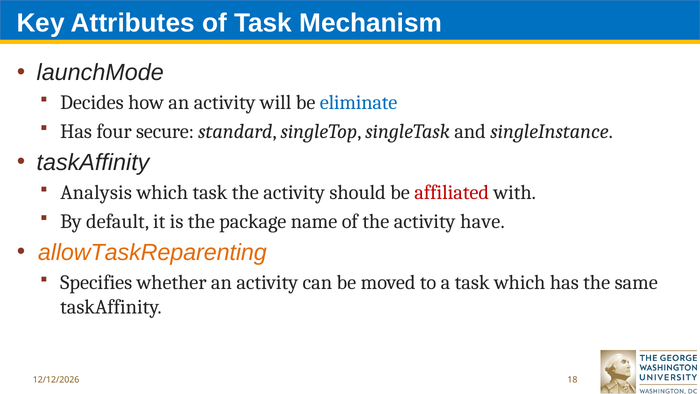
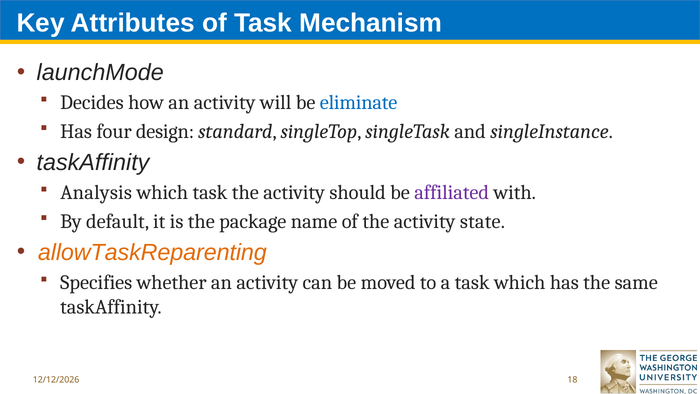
secure: secure -> design (165, 131)
affiliated colour: red -> purple (452, 193)
have: have -> state (482, 221)
